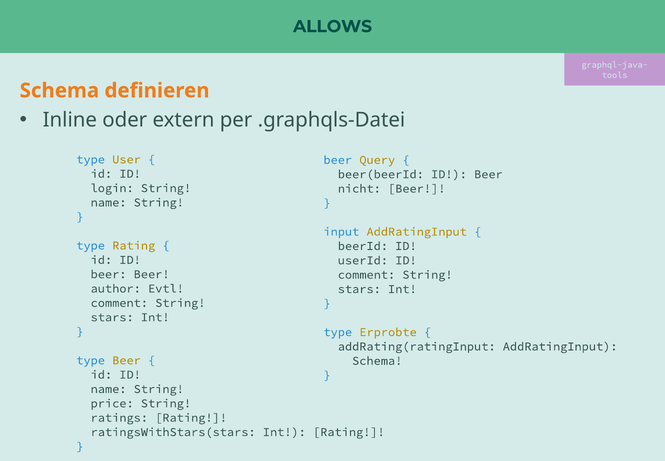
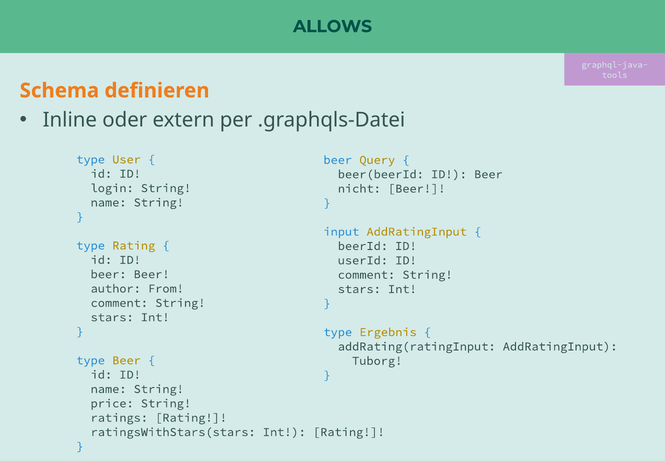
Evtl: Evtl -> From (166, 288)
Erprobte: Erprobte -> Ergebnis (388, 332)
Schema: Schema -> Tuborg (377, 360)
